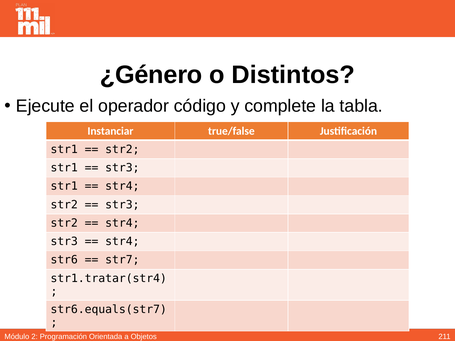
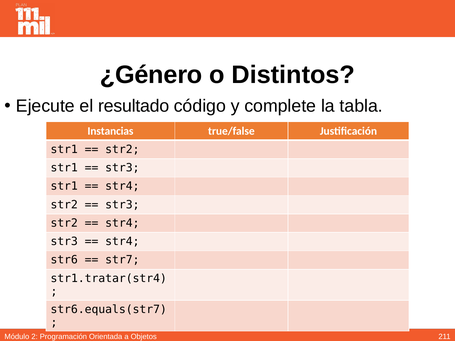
operador: operador -> resultado (134, 106)
Instanciar: Instanciar -> Instancias (110, 131)
